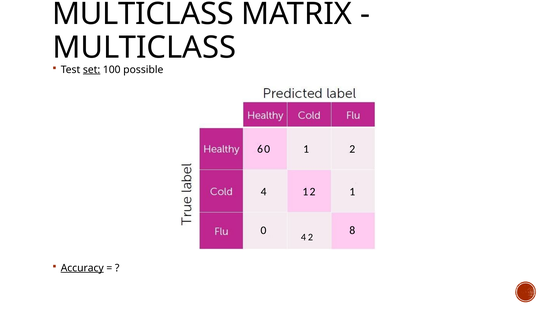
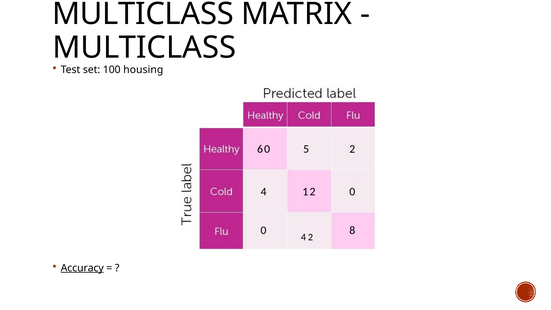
set underline: present -> none (92, 70)
possible: possible -> housing (143, 70)
60 1: 1 -> 5 (306, 149)
4 1: 1 -> 0 (352, 192)
